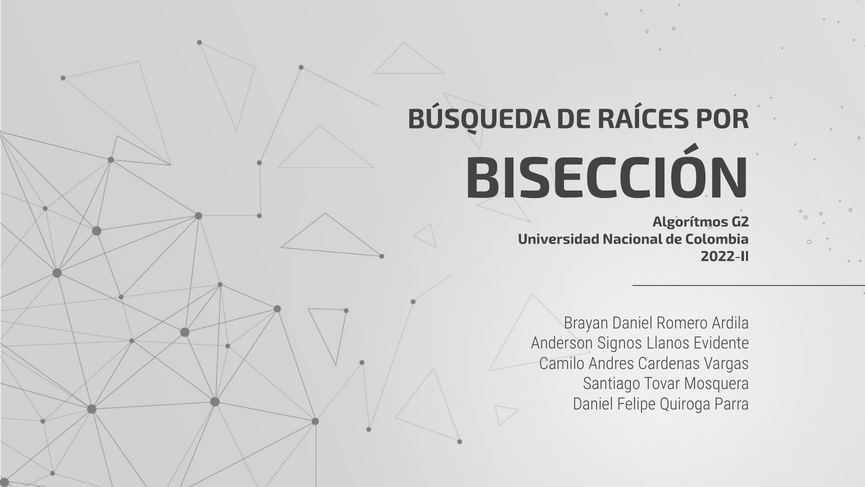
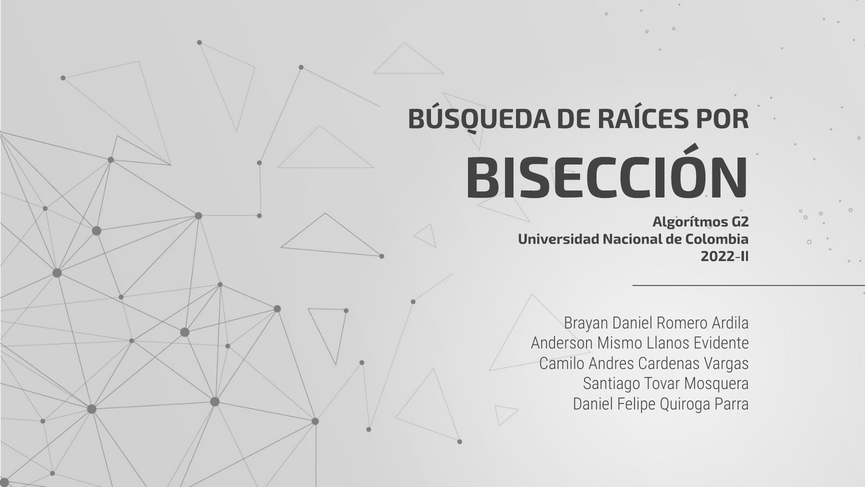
Signos: Signos -> Mismo (620, 343)
